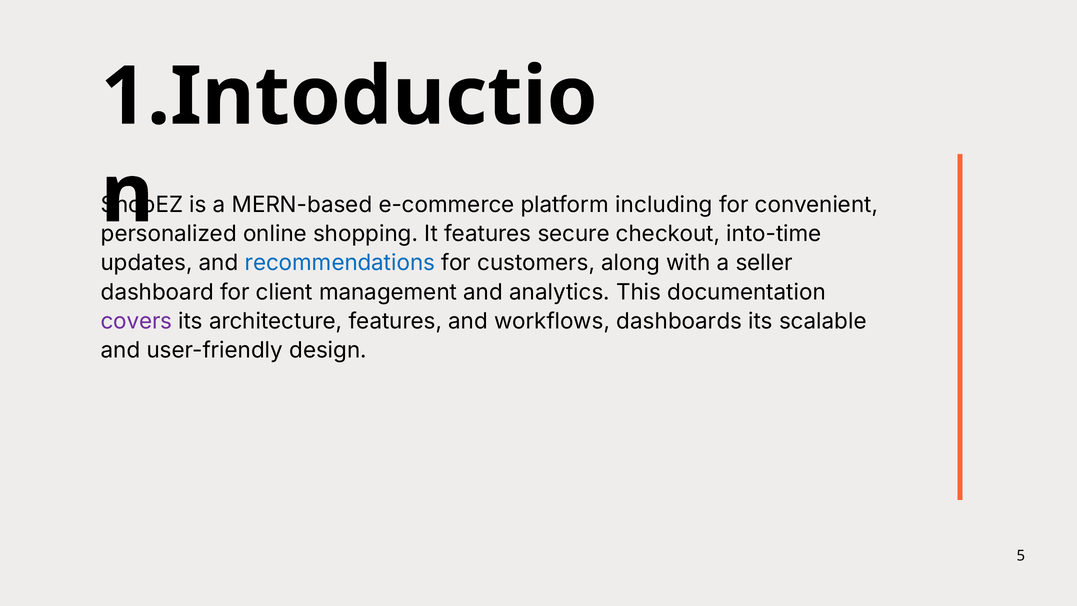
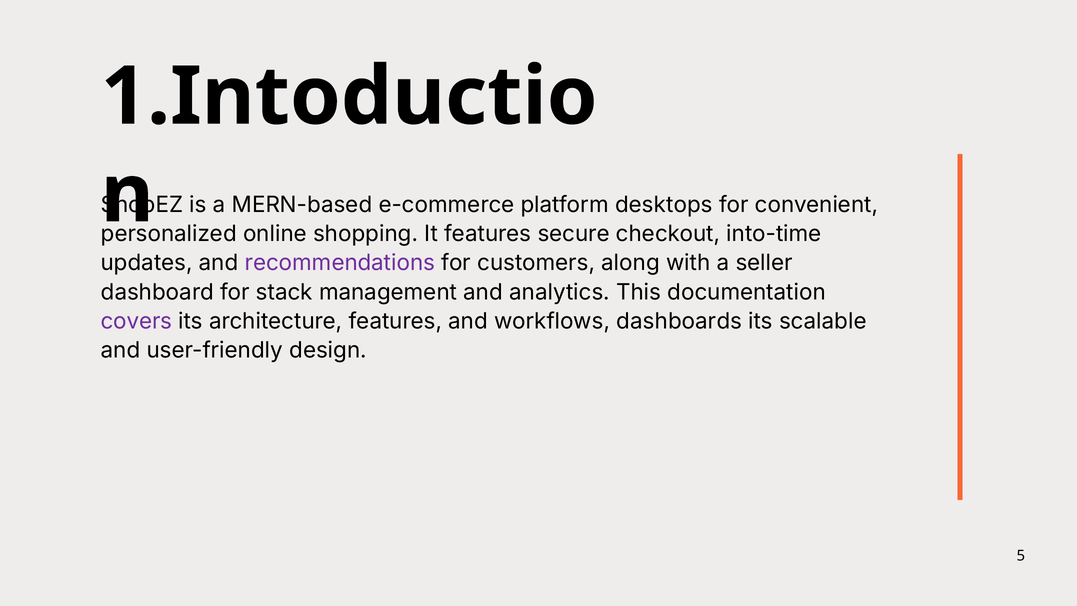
including: including -> desktops (664, 205)
recommendations colour: blue -> purple (340, 263)
client: client -> stack (284, 292)
